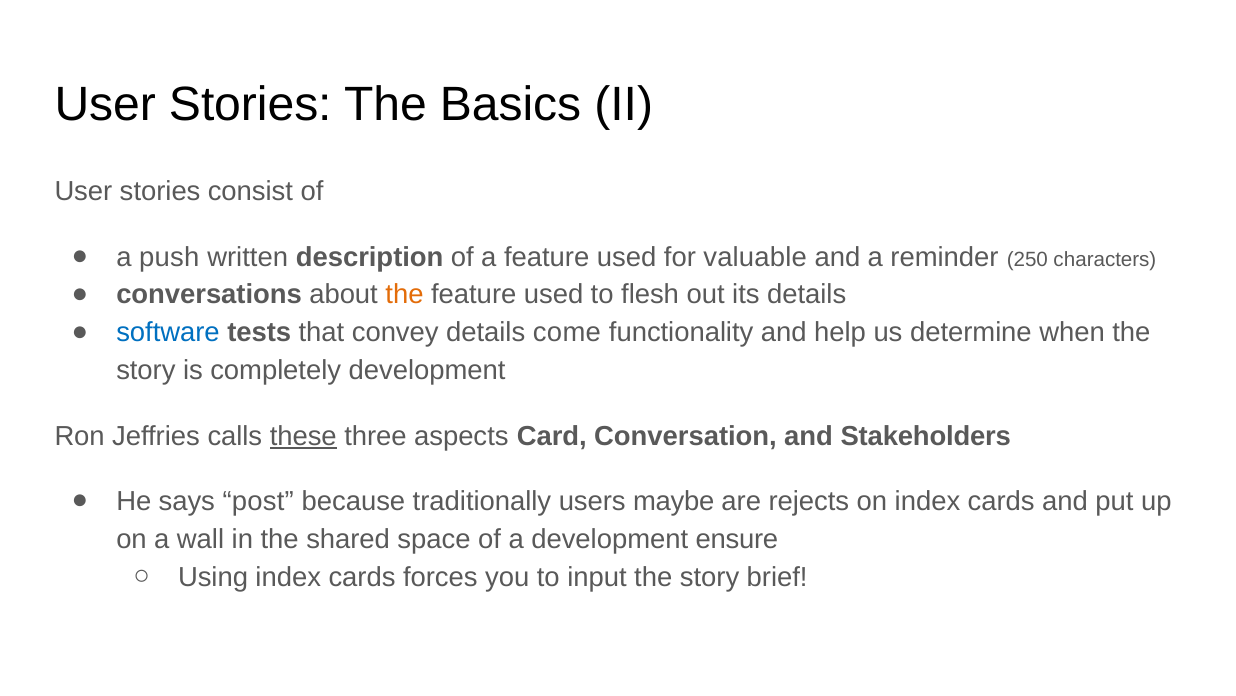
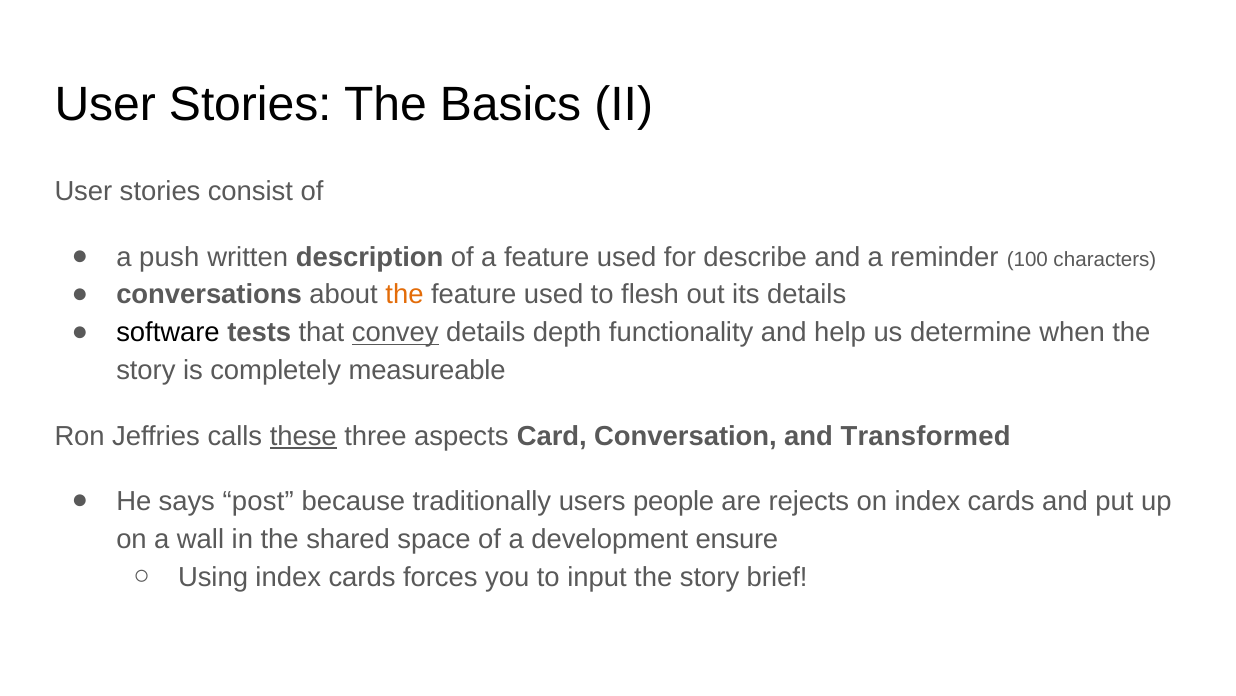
valuable: valuable -> describe (755, 257)
250: 250 -> 100 (1027, 259)
software colour: blue -> black (168, 332)
convey underline: none -> present (395, 332)
come: come -> depth (567, 332)
completely development: development -> measureable (427, 370)
Stakeholders: Stakeholders -> Transformed (926, 436)
maybe: maybe -> people (674, 501)
